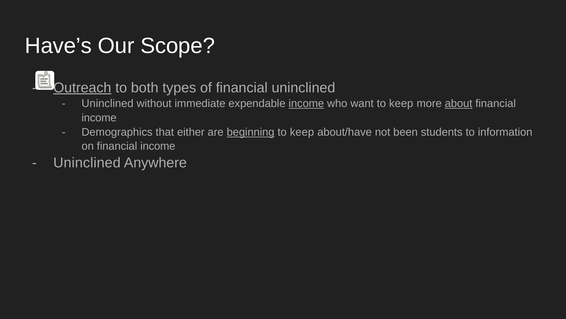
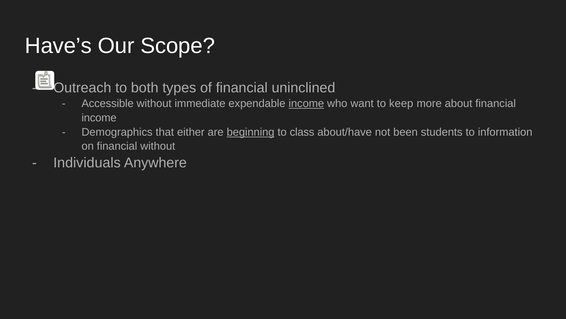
Outreach underline: present -> none (82, 88)
Uninclined: Uninclined -> Accessible (108, 103)
about underline: present -> none (459, 103)
keep: keep -> class (302, 132)
on financial income: income -> without (158, 146)
Uninclined: Uninclined -> Individuals (87, 163)
